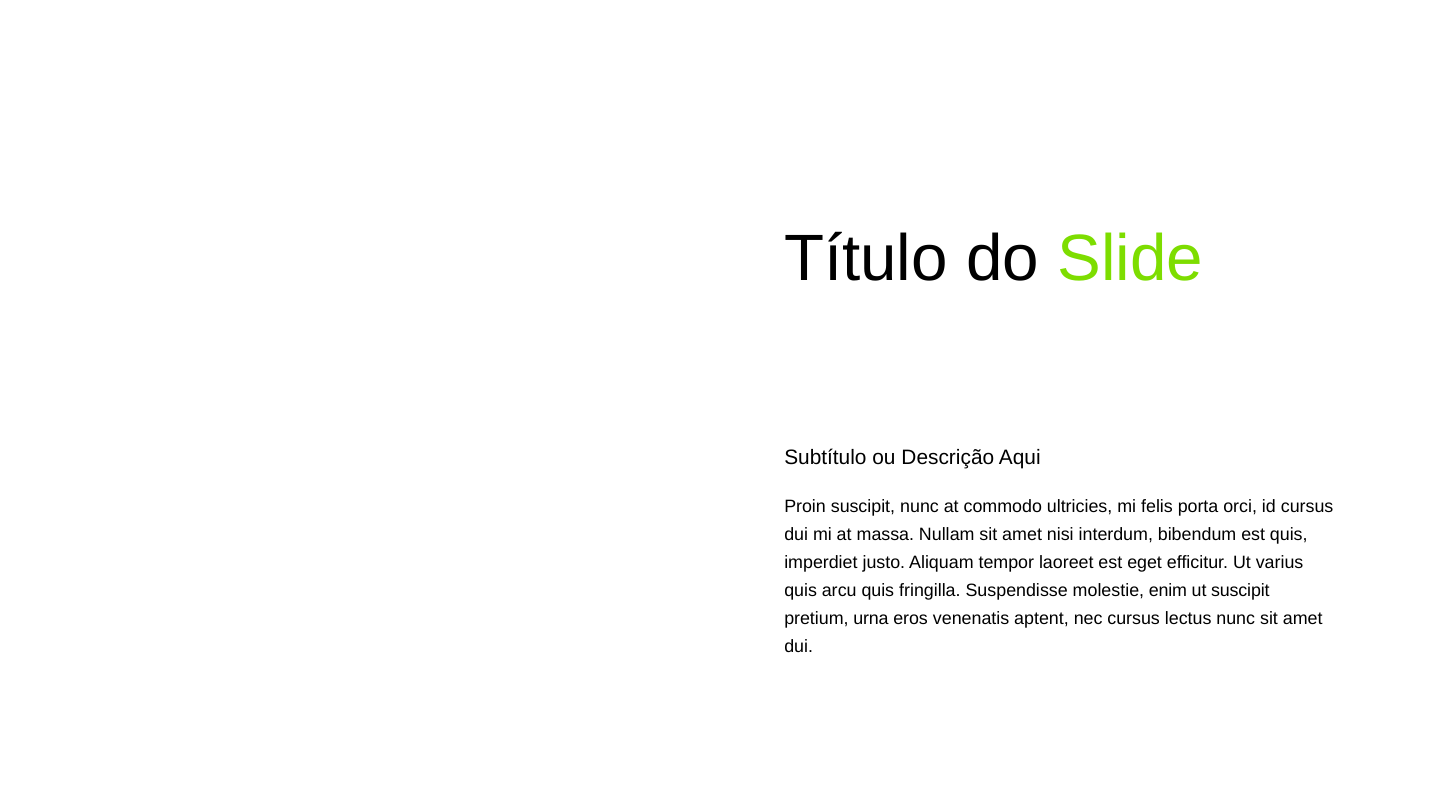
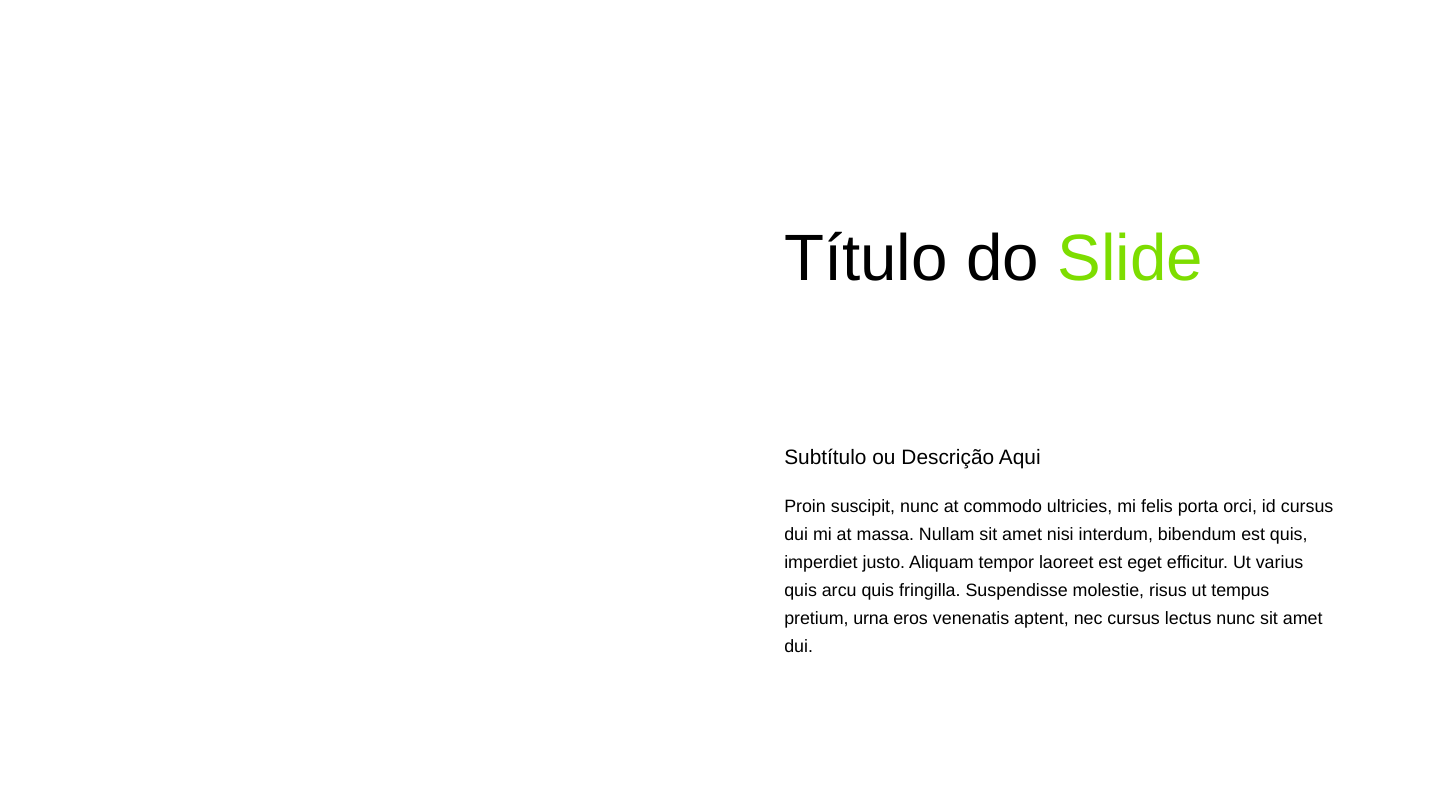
enim: enim -> risus (1168, 591)
ut suscipit: suscipit -> tempus (1240, 591)
